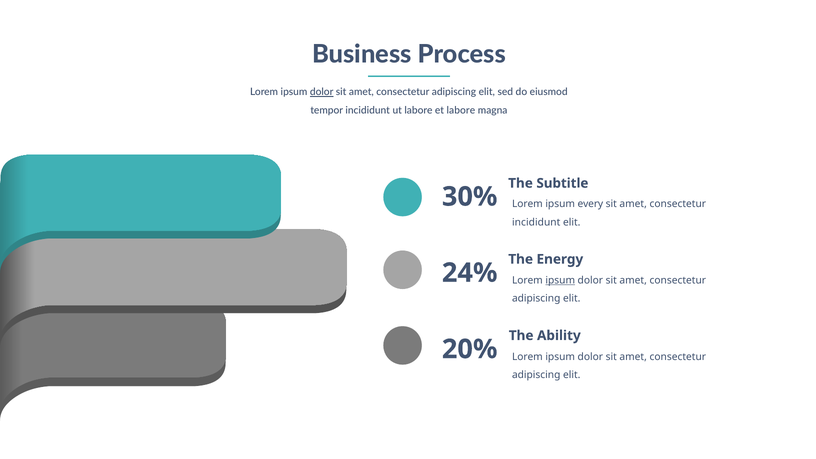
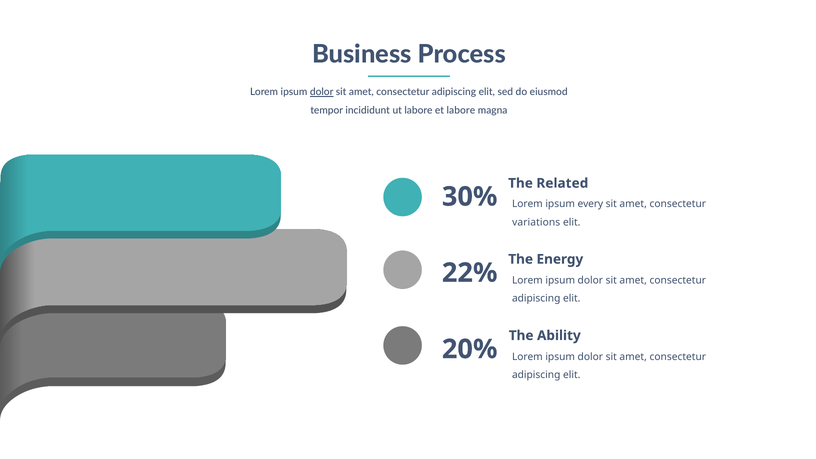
Subtitle: Subtitle -> Related (562, 183)
incididunt: incididunt -> variations (536, 222)
24%: 24% -> 22% (470, 273)
ipsum underline: present -> none (560, 280)
